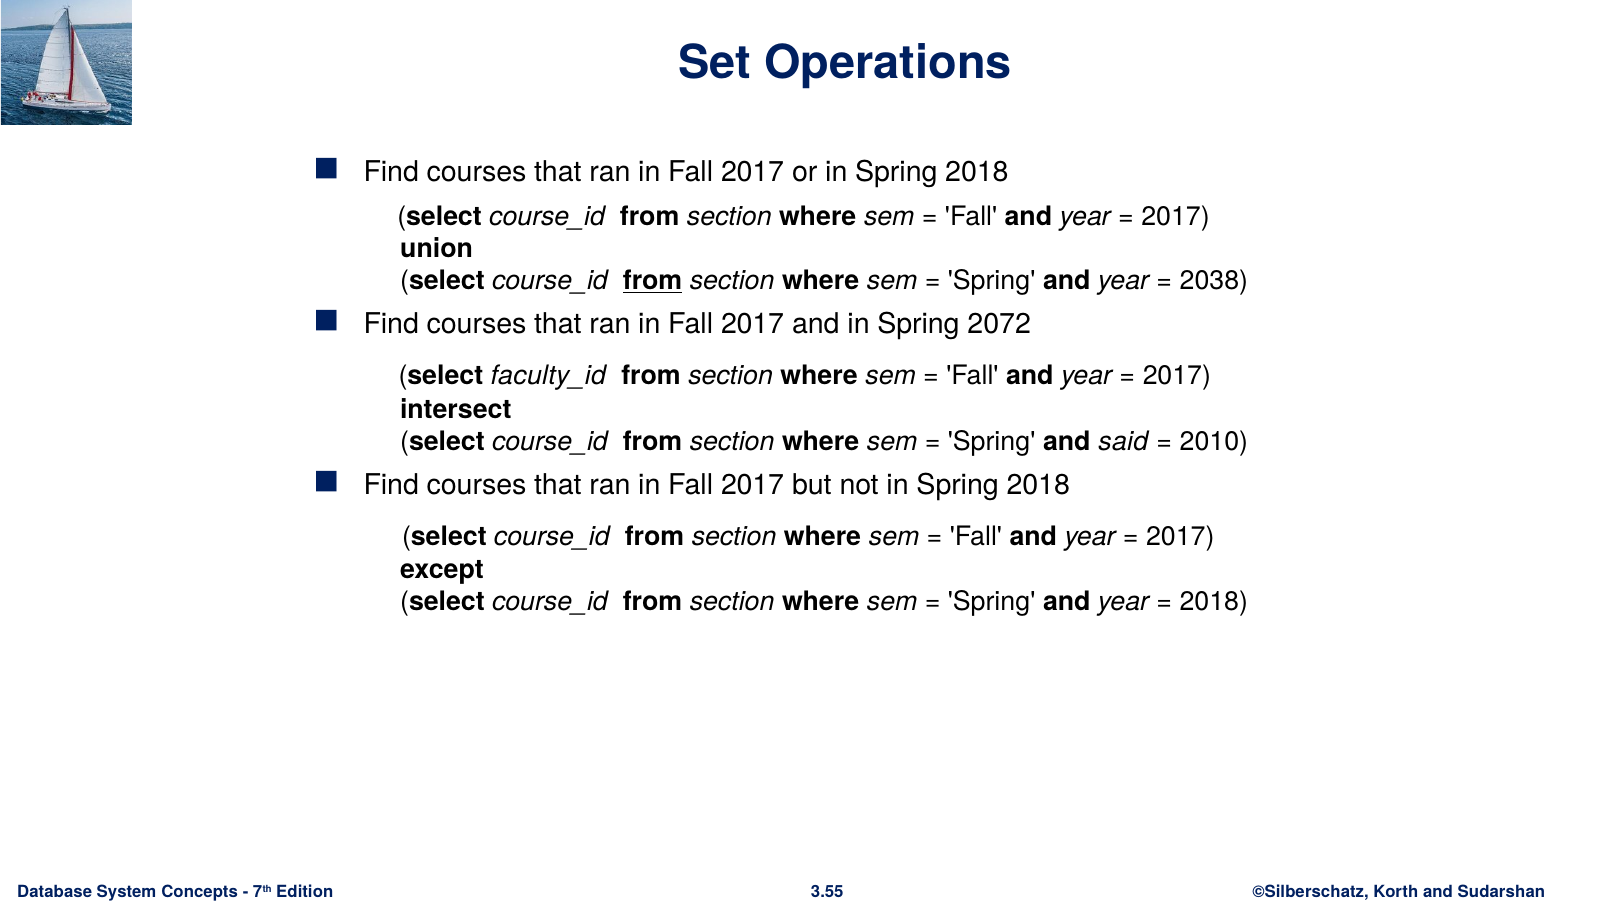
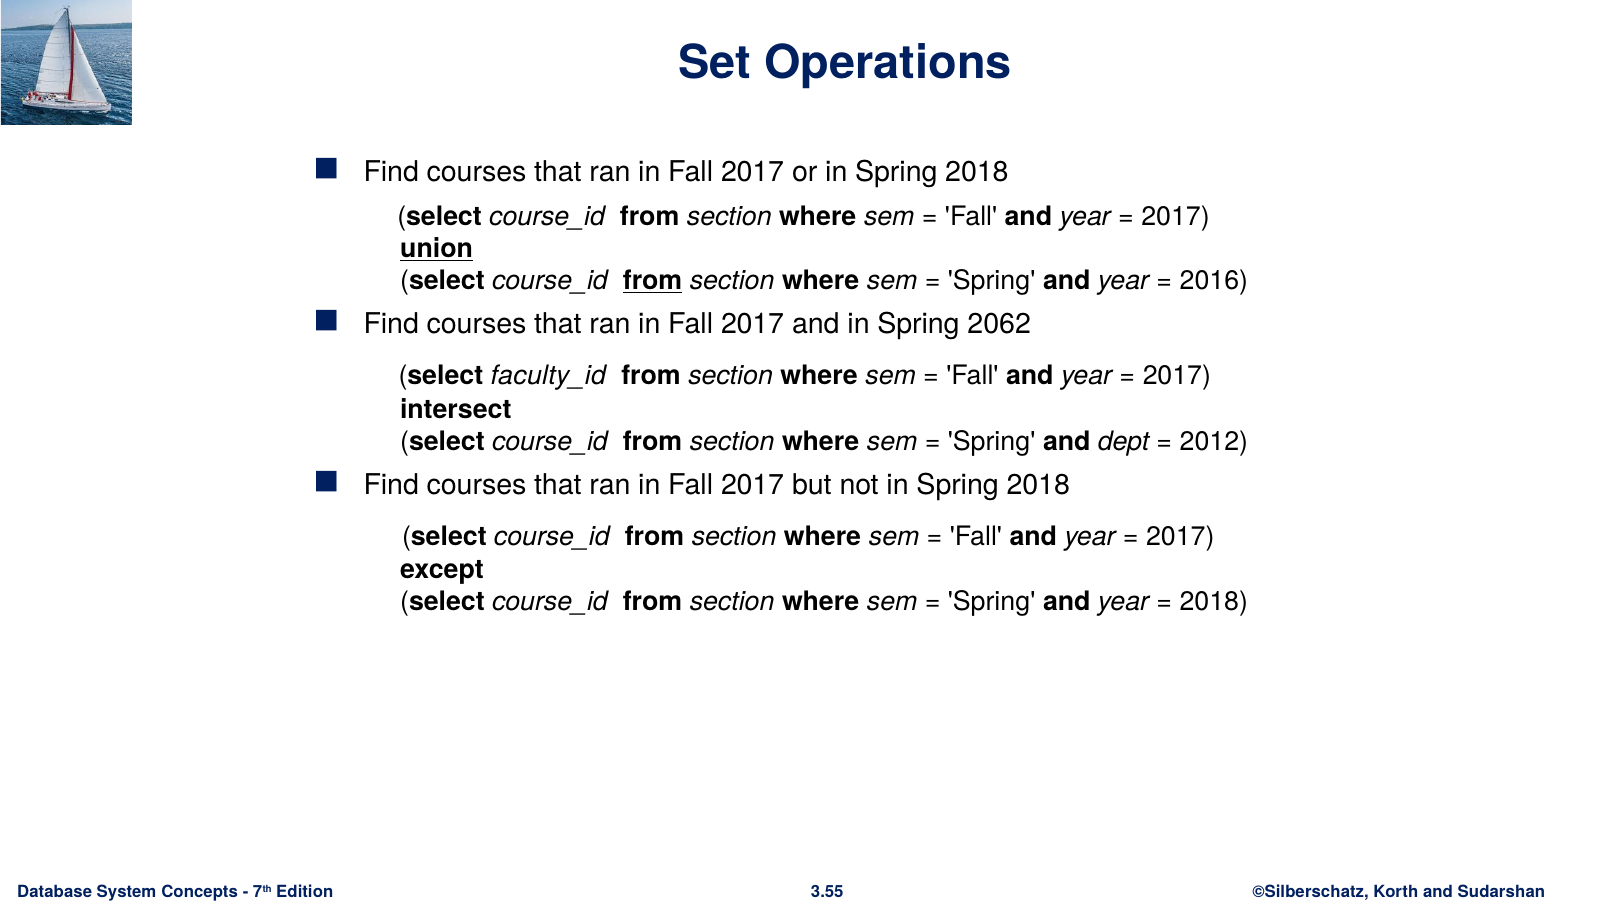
union underline: none -> present (437, 249)
2038: 2038 -> 2016 (1214, 281)
2072: 2072 -> 2062 (999, 324)
said: said -> dept (1124, 441)
2010: 2010 -> 2012 (1214, 441)
